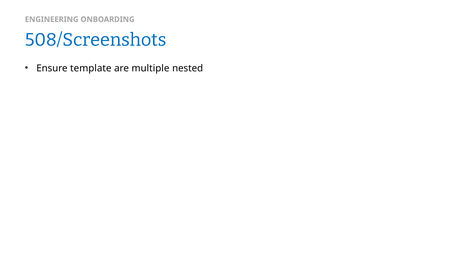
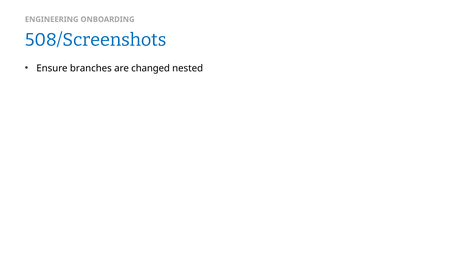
template: template -> branches (91, 68)
multiple: multiple -> changed (151, 68)
